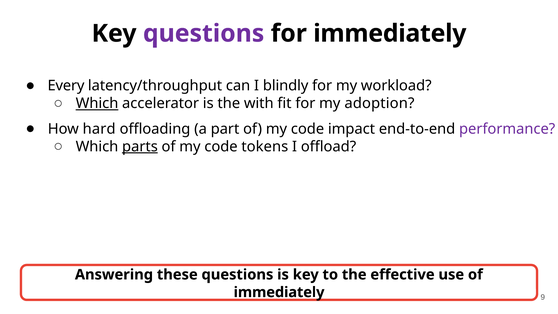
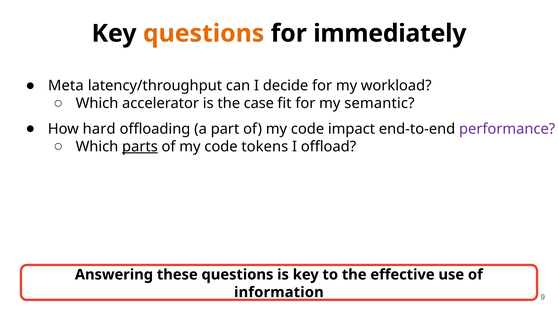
questions colour: purple -> orange (204, 33)
Every: Every -> Meta (66, 86)
blindly: blindly -> decide (286, 86)
Which underline: present -> none (97, 103)
with: with -> case (259, 103)
adoption: adoption -> semantic (379, 103)
immediately: immediately -> information (279, 292)
